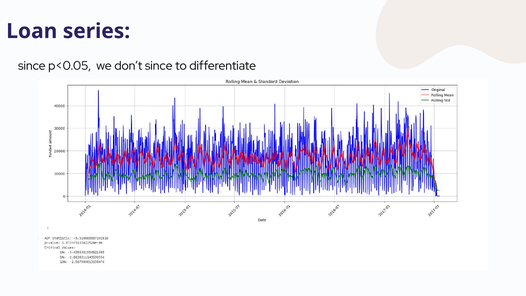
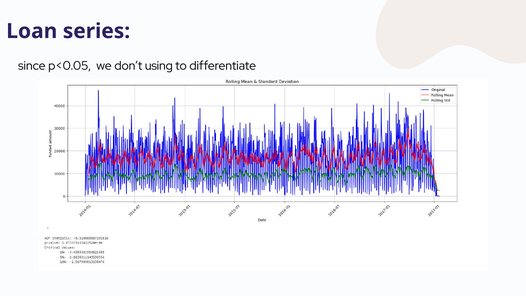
don’t since: since -> using (159, 66)
